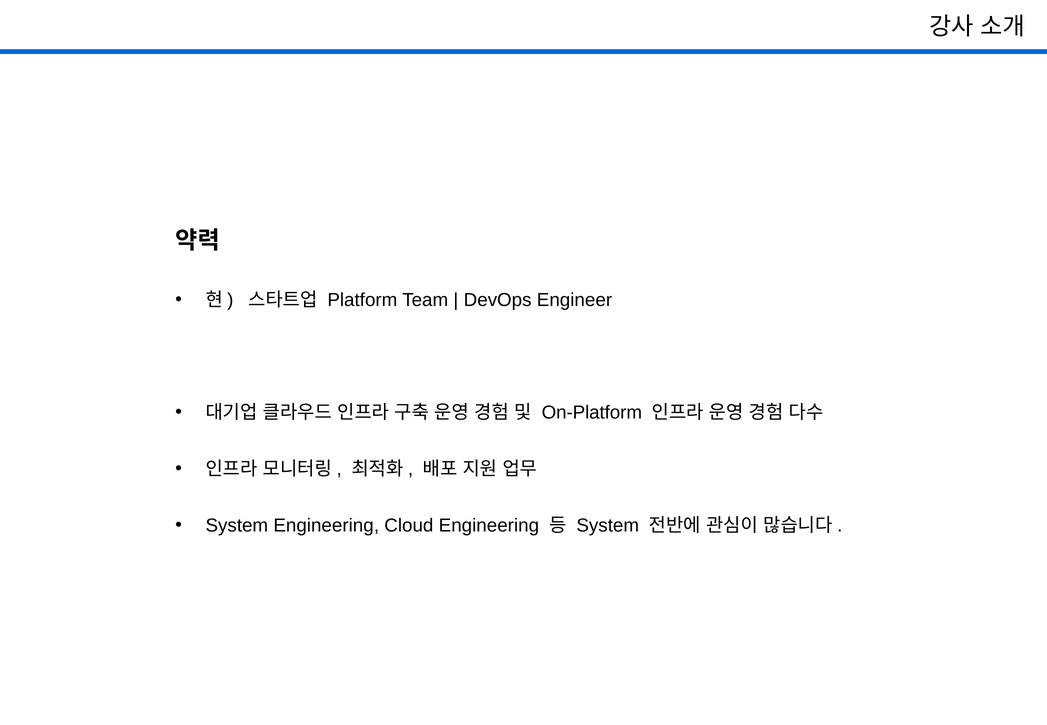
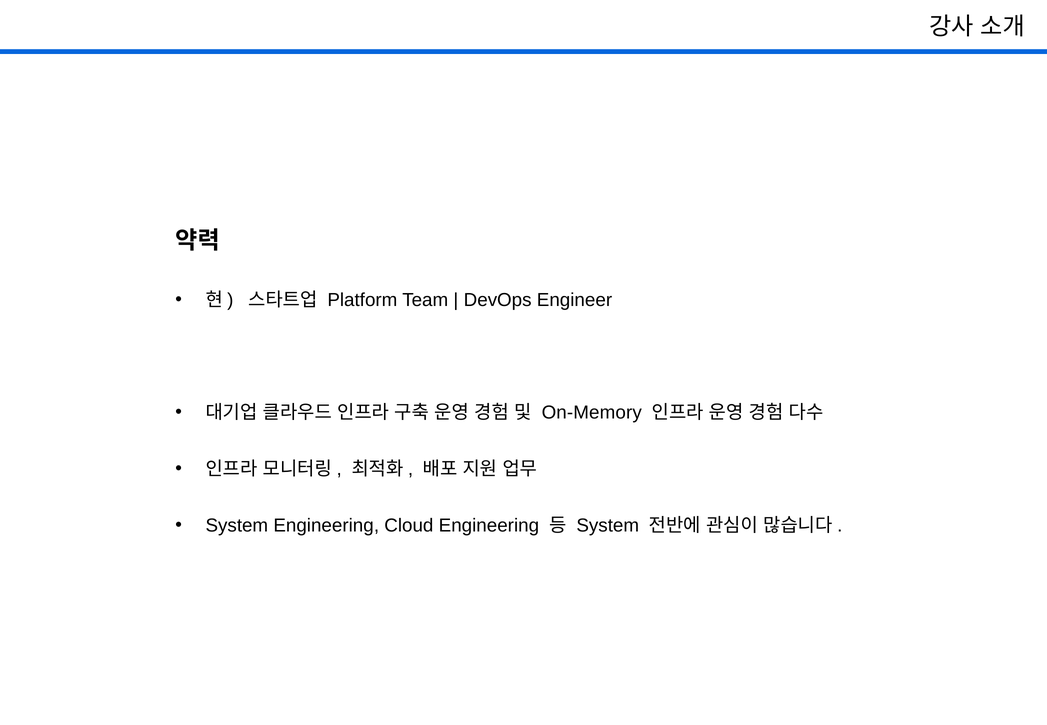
On-Platform: On-Platform -> On-Memory (592, 413)
